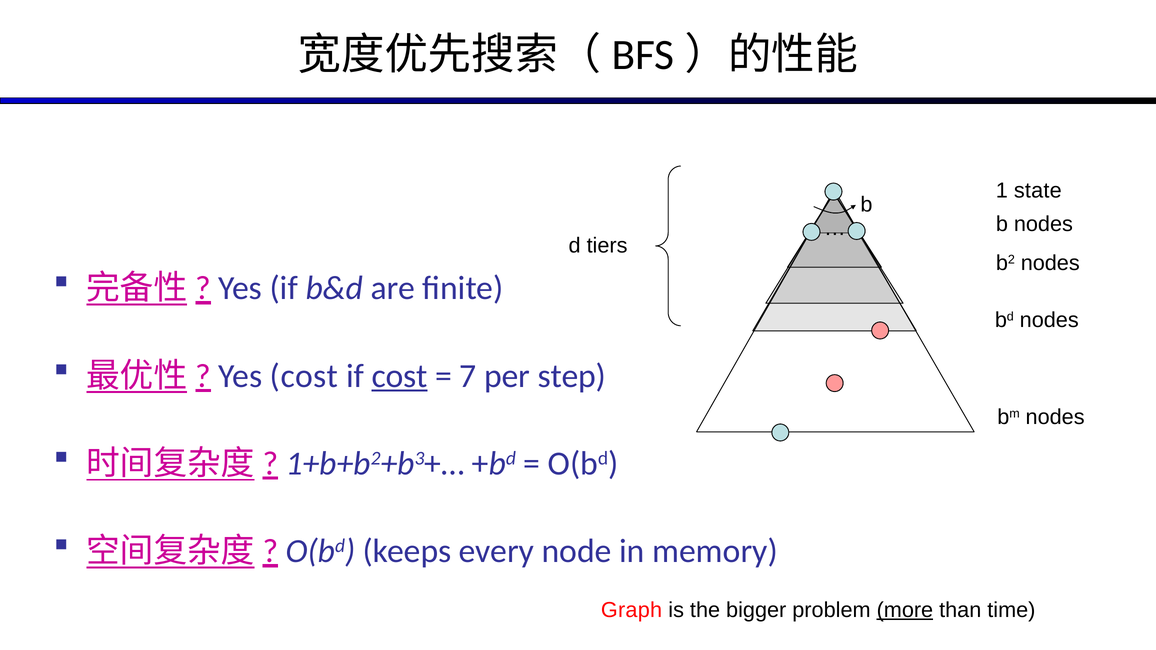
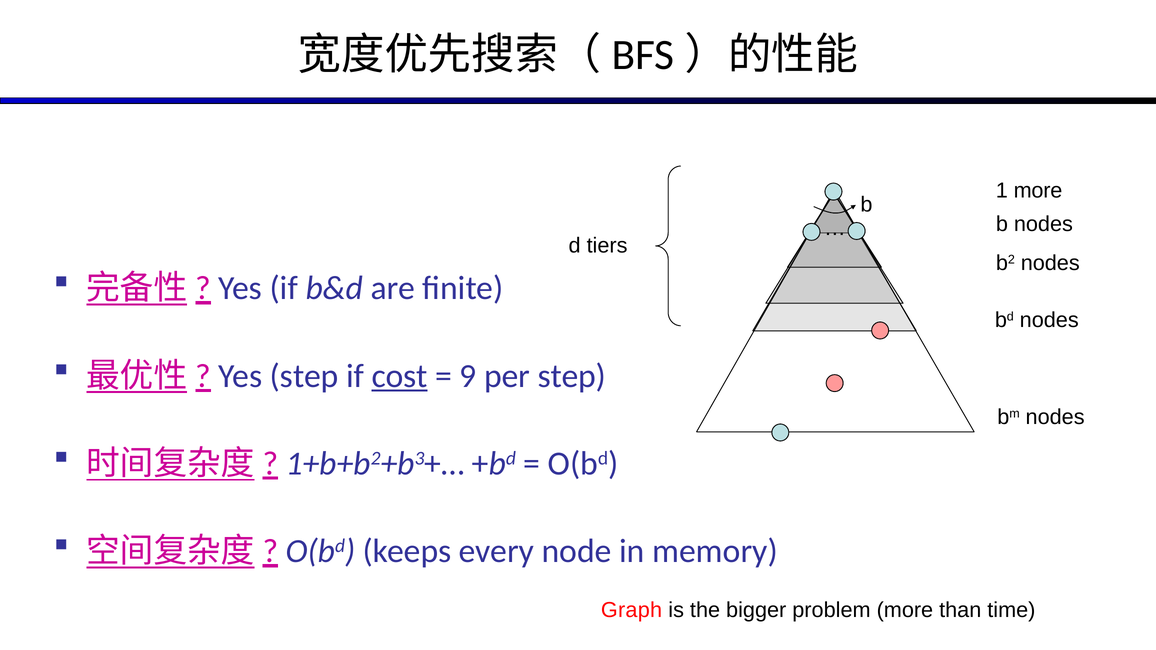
1 state: state -> more (1038, 191)
Yes cost: cost -> step (304, 376)
7: 7 -> 9 (468, 376)
more underline: present -> none (905, 610)
